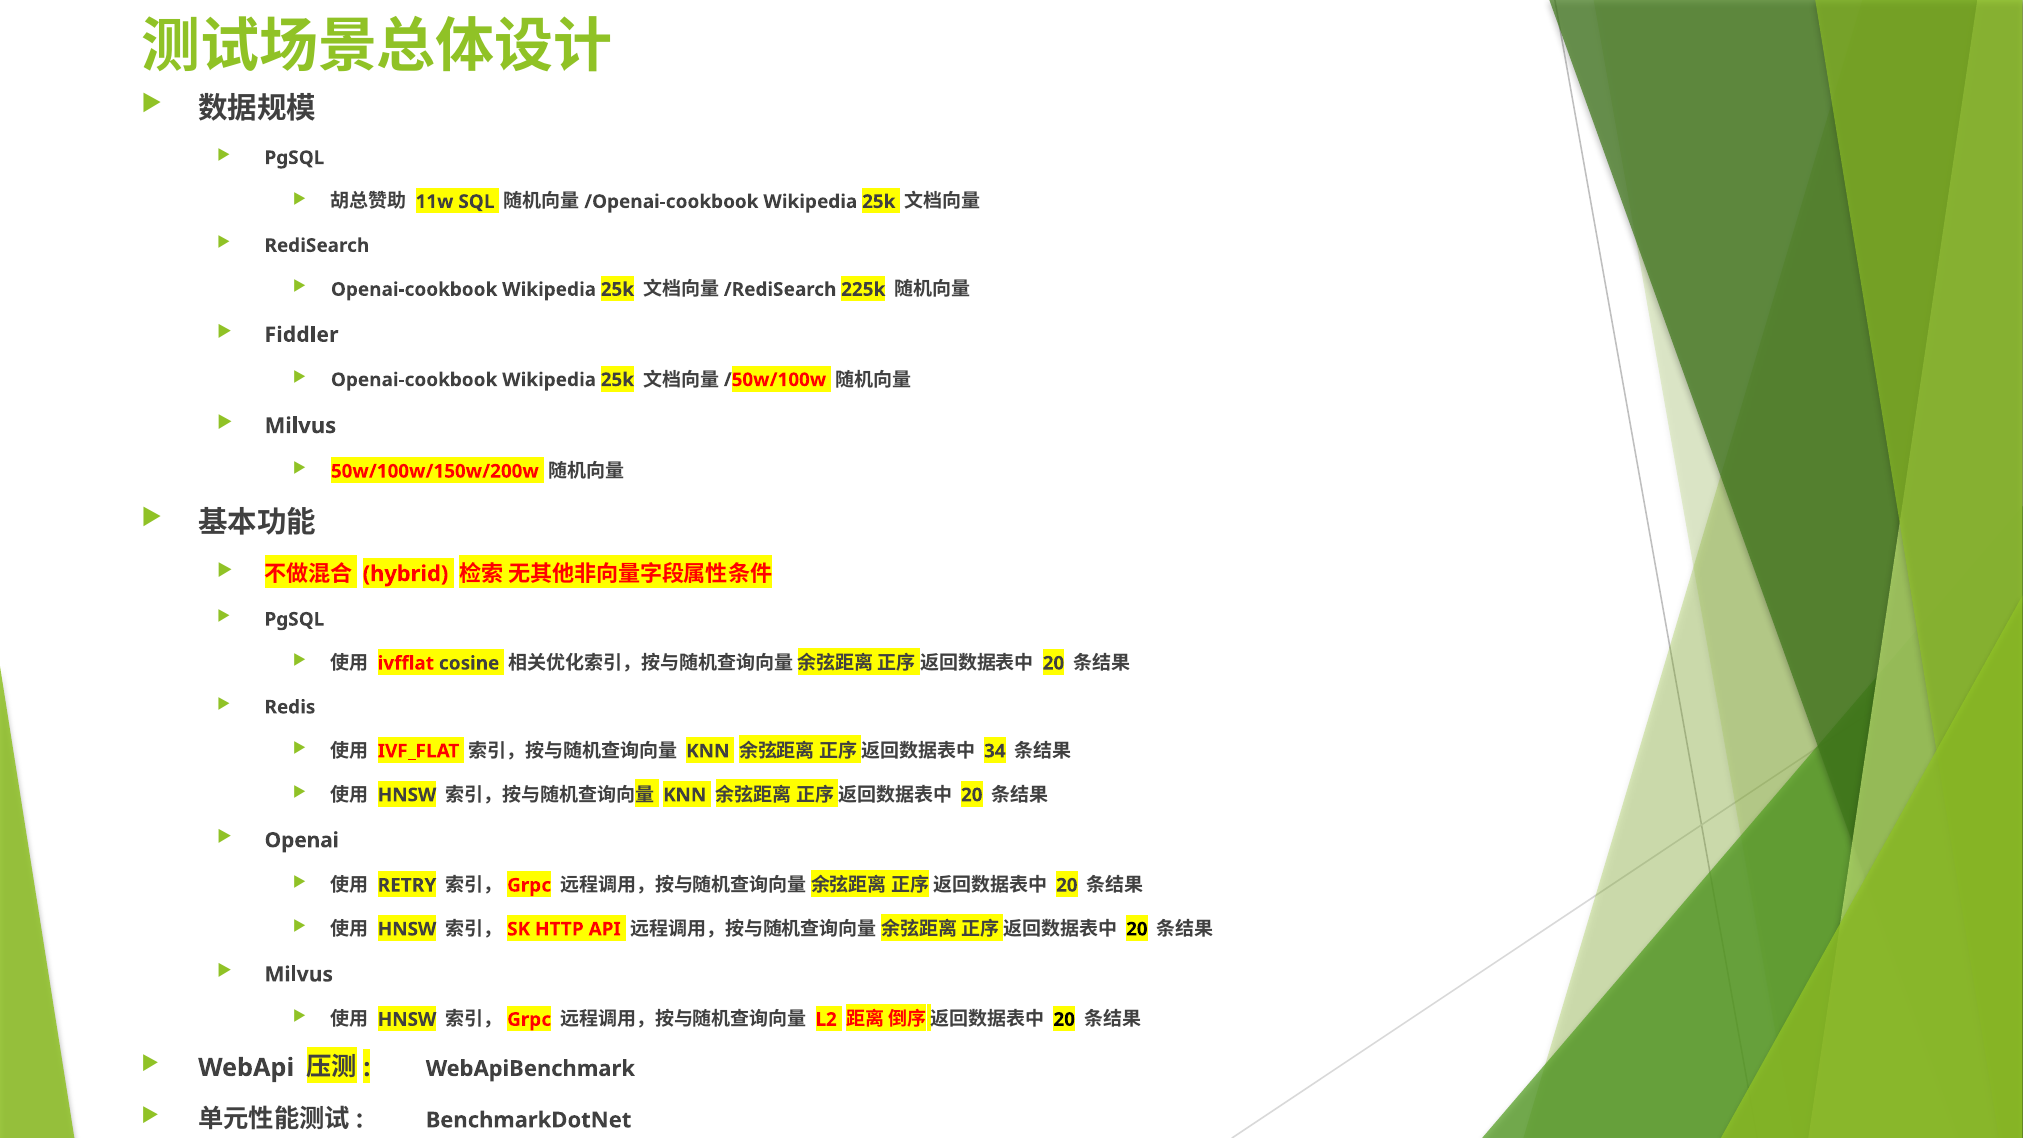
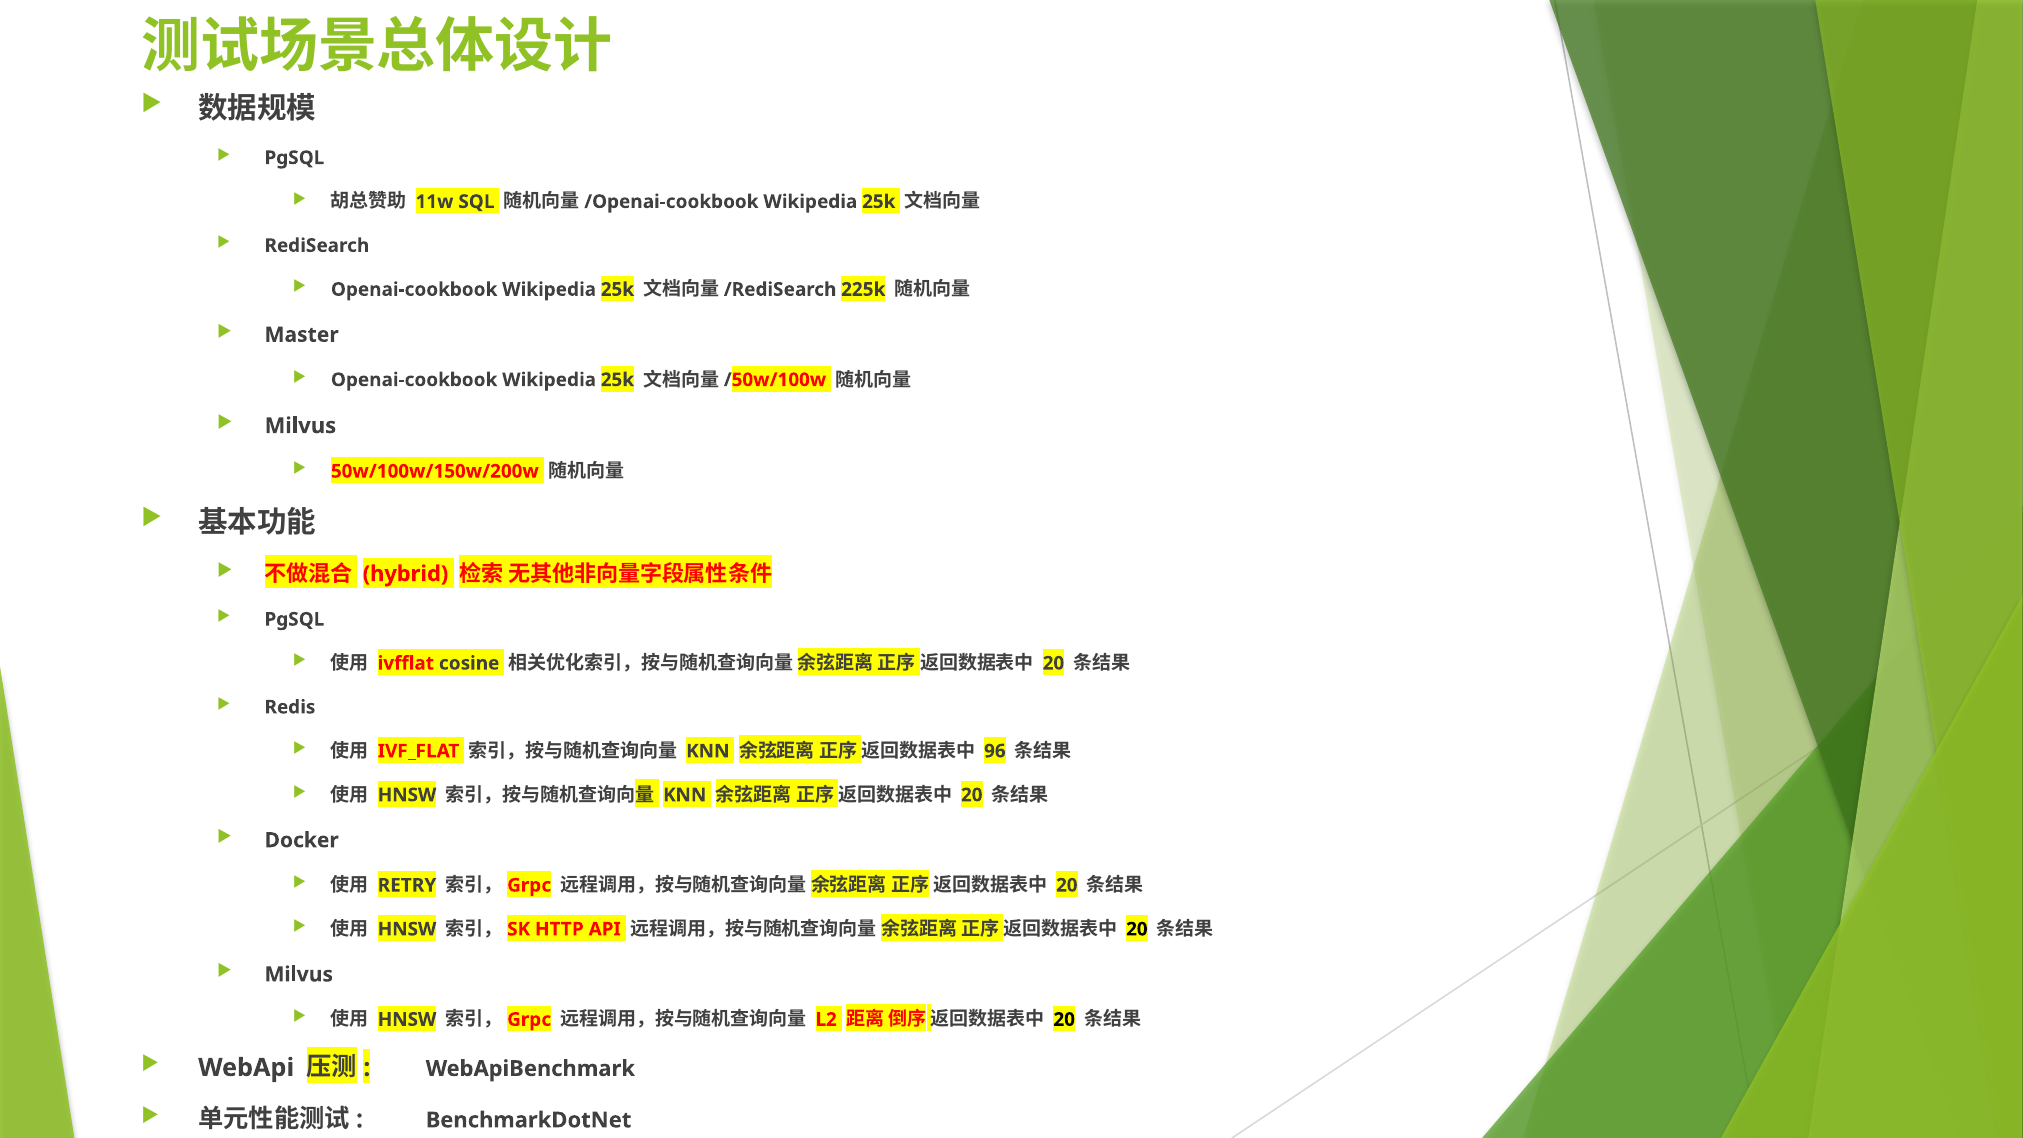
Fiddler: Fiddler -> Master (302, 335)
34: 34 -> 96 (995, 751)
Openai: Openai -> Docker (302, 840)
